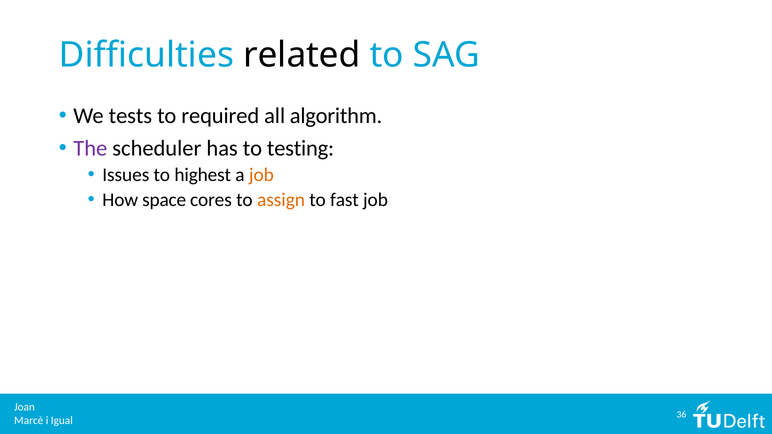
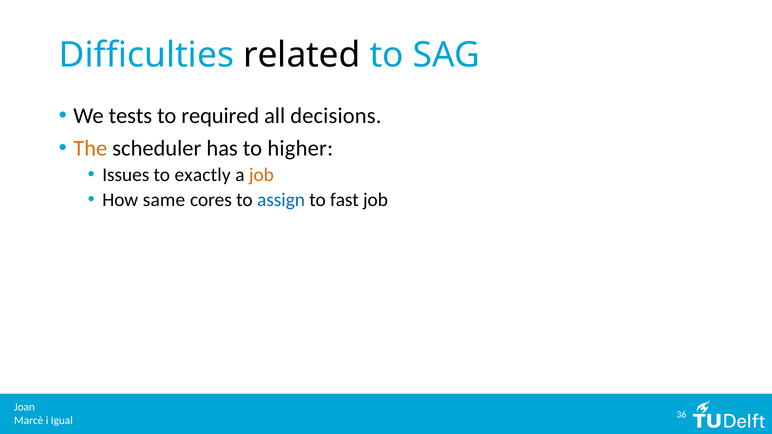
algorithm: algorithm -> decisions (336, 116)
The colour: purple -> orange (90, 148)
testing: testing -> higher (300, 148)
highest: highest -> exactly (203, 175)
space: space -> same (164, 200)
assign colour: orange -> blue (281, 200)
